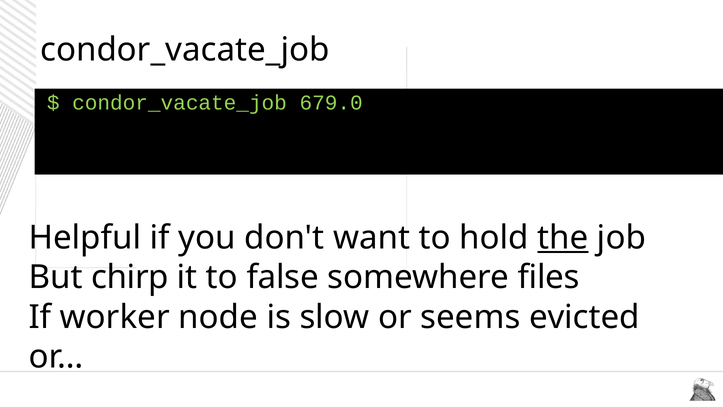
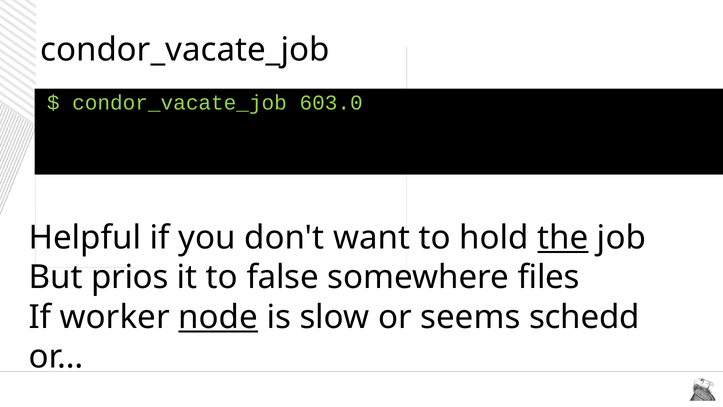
679.0: 679.0 -> 603.0 (331, 103)
chirp: chirp -> prios (130, 277)
node underline: none -> present (218, 317)
evicted: evicted -> schedd (584, 317)
